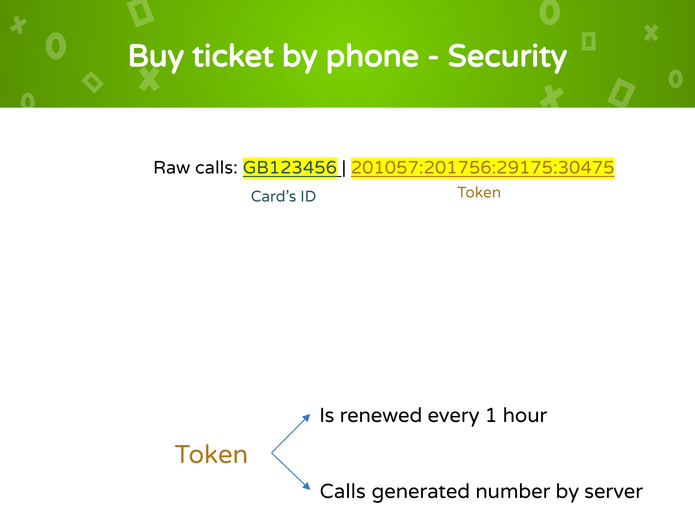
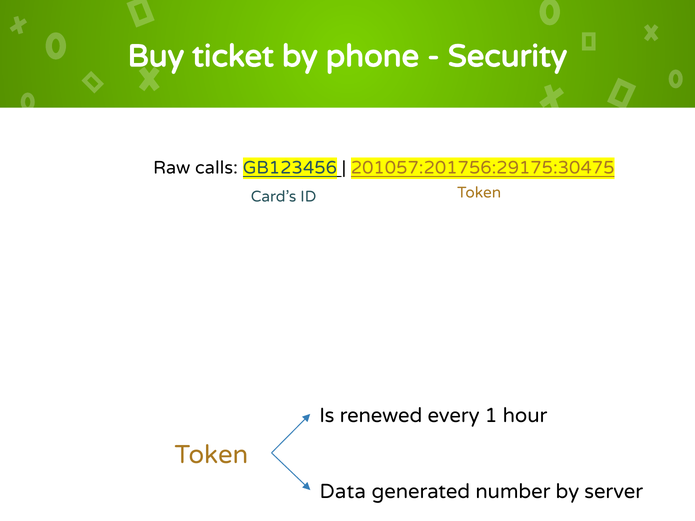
Calls: Calls -> Data (343, 492)
